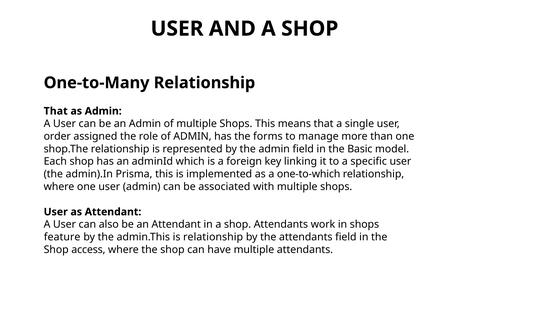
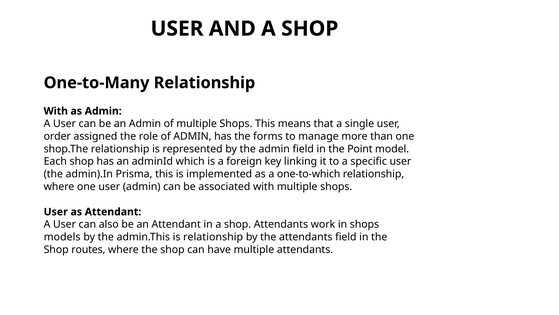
That: That -> With (56, 111)
Basic: Basic -> Point (360, 149)
feature: feature -> models (62, 237)
access: access -> routes (88, 249)
